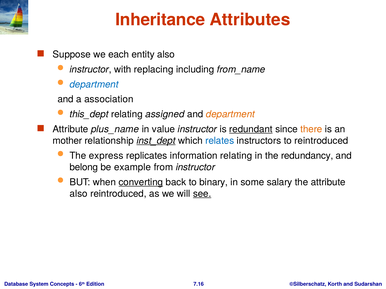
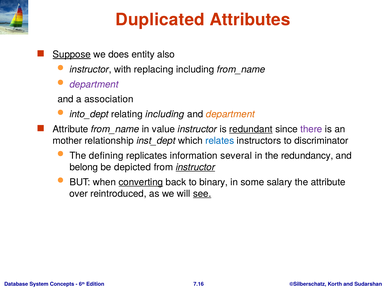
Inheritance: Inheritance -> Duplicated (160, 20)
Suppose underline: none -> present (72, 55)
each: each -> does (119, 55)
department colour: blue -> purple (94, 84)
this_dept: this_dept -> into_dept (89, 114)
relating assigned: assigned -> including (165, 114)
Attribute plus_name: plus_name -> from_name (115, 129)
there colour: orange -> purple (311, 129)
inst_dept underline: present -> none (156, 141)
to reintroduced: reintroduced -> discriminator (321, 141)
express: express -> defining (106, 156)
information relating: relating -> several (236, 156)
example: example -> depicted (133, 167)
instructor underline: none -> present (195, 167)
also: also -> over (79, 194)
